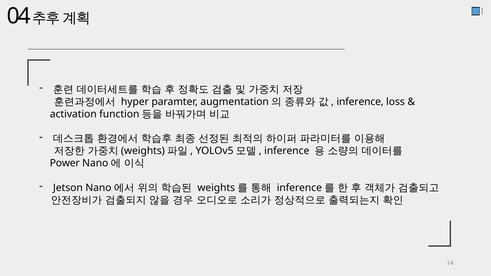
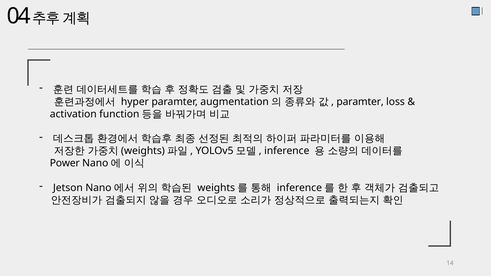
inference: inference -> paramter (360, 102)
